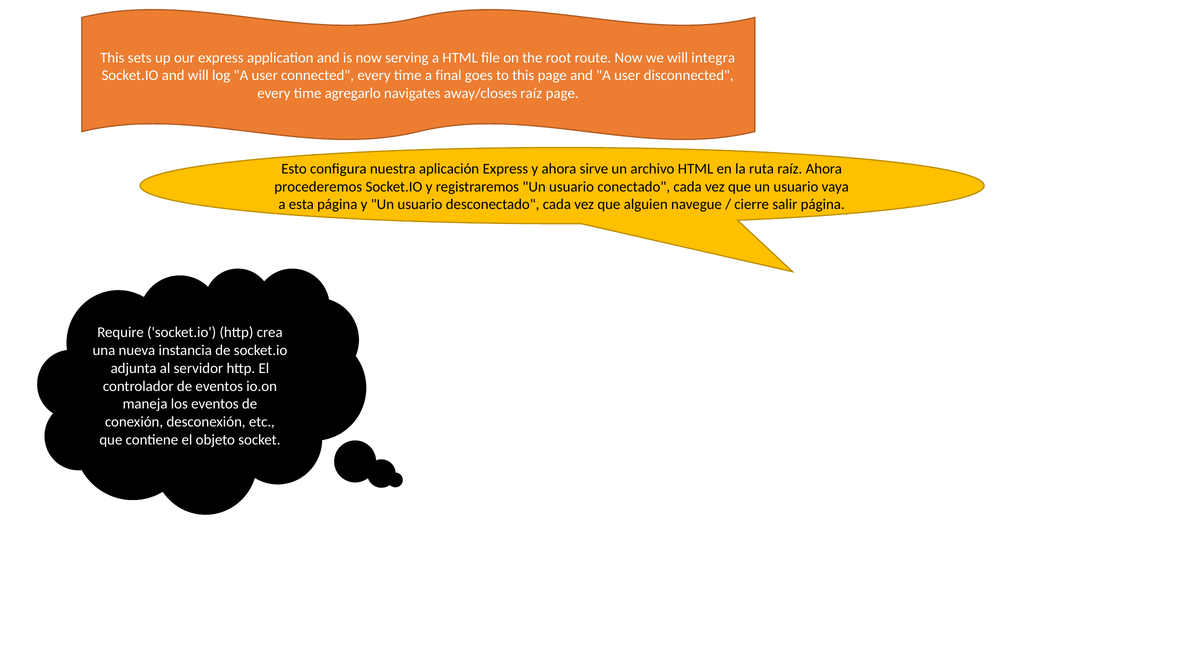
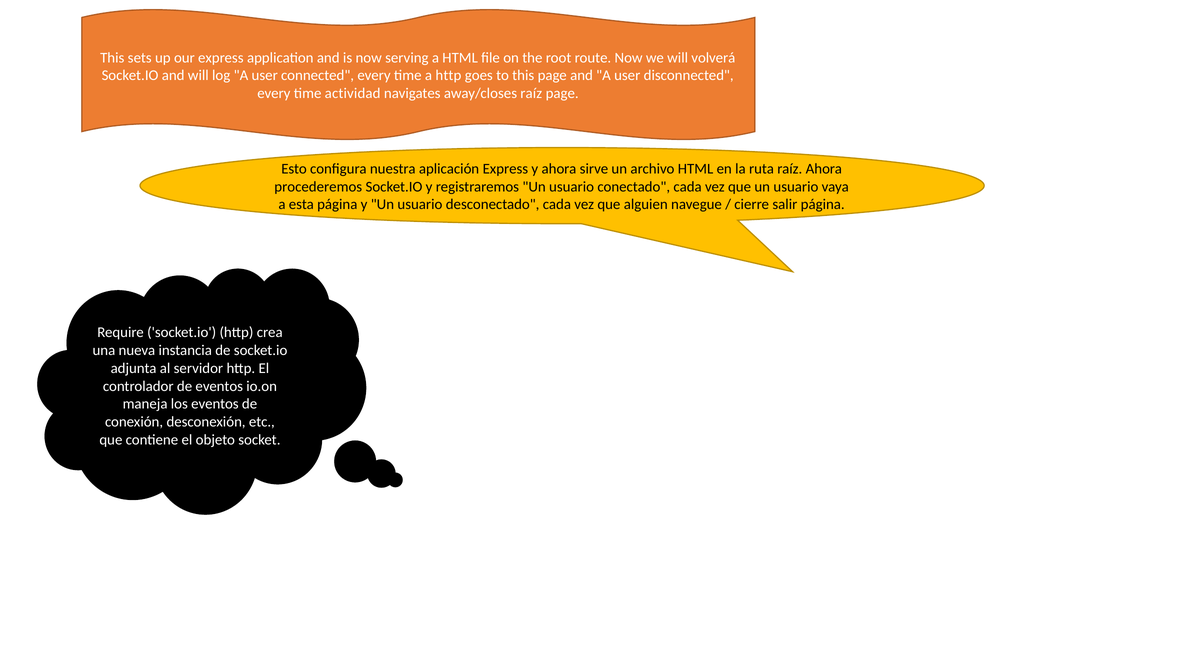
integra: integra -> volverá (713, 58)
a final: final -> http (448, 76)
agregarlo: agregarlo -> actividad (353, 93)
